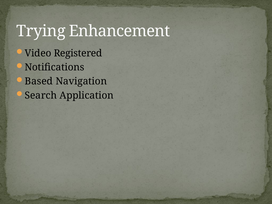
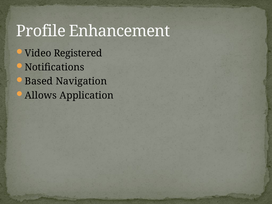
Trying: Trying -> Profile (41, 31)
Search: Search -> Allows (41, 95)
